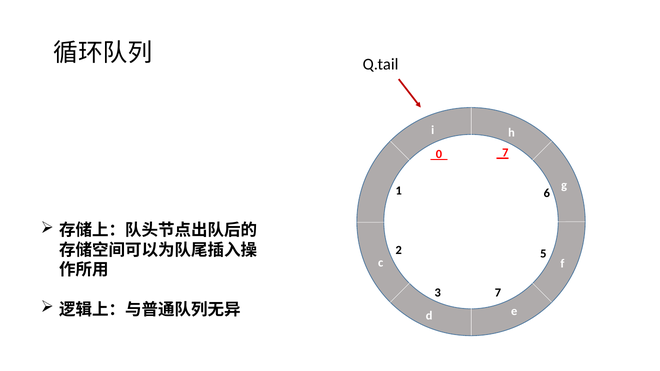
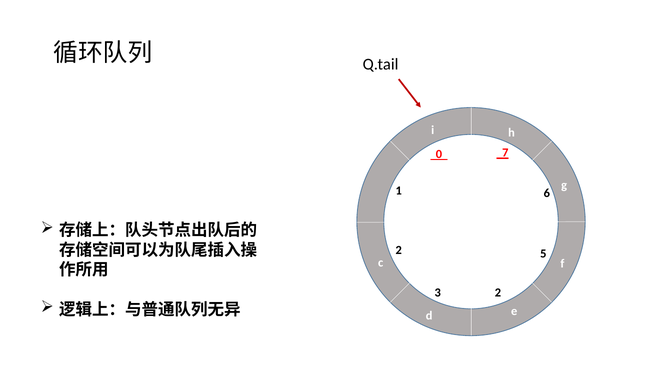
3 7: 7 -> 2 (498, 293)
